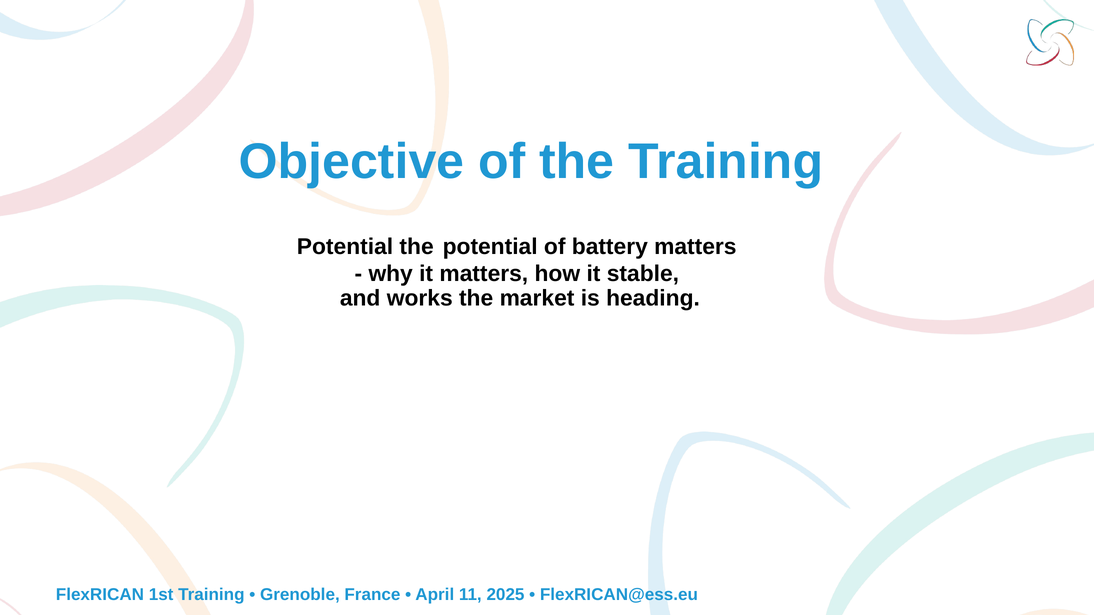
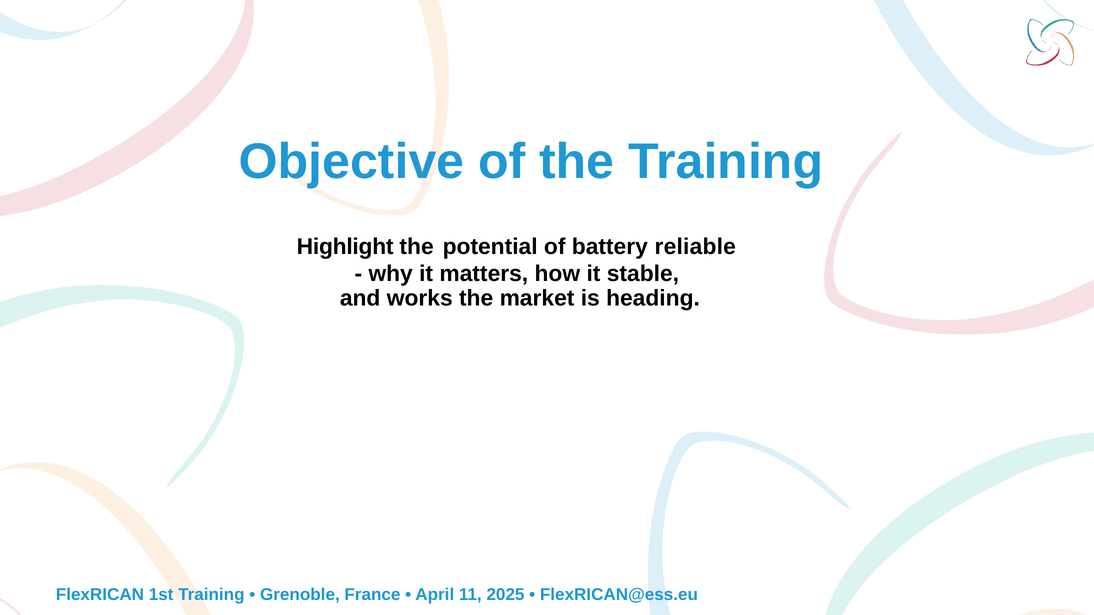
Potential: Potential -> Highlight (345, 247)
battery matters: matters -> reliable (695, 247)
